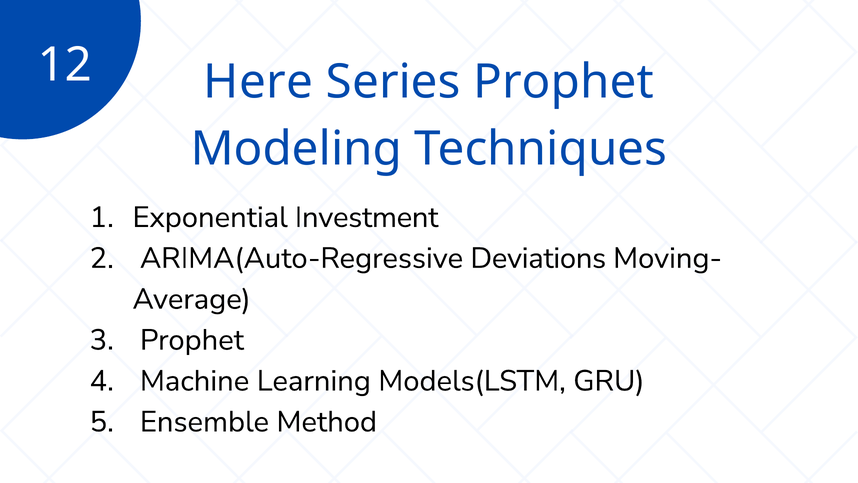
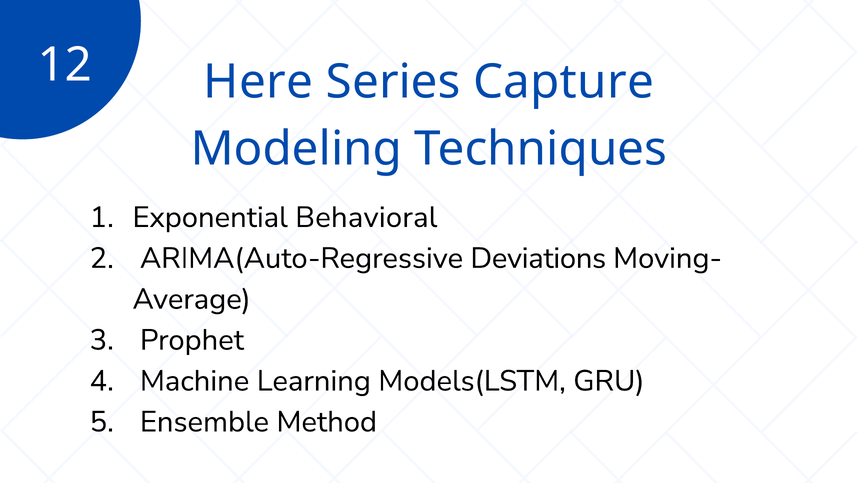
Series Prophet: Prophet -> Capture (564, 82)
Investment: Investment -> Behavioral (366, 217)
